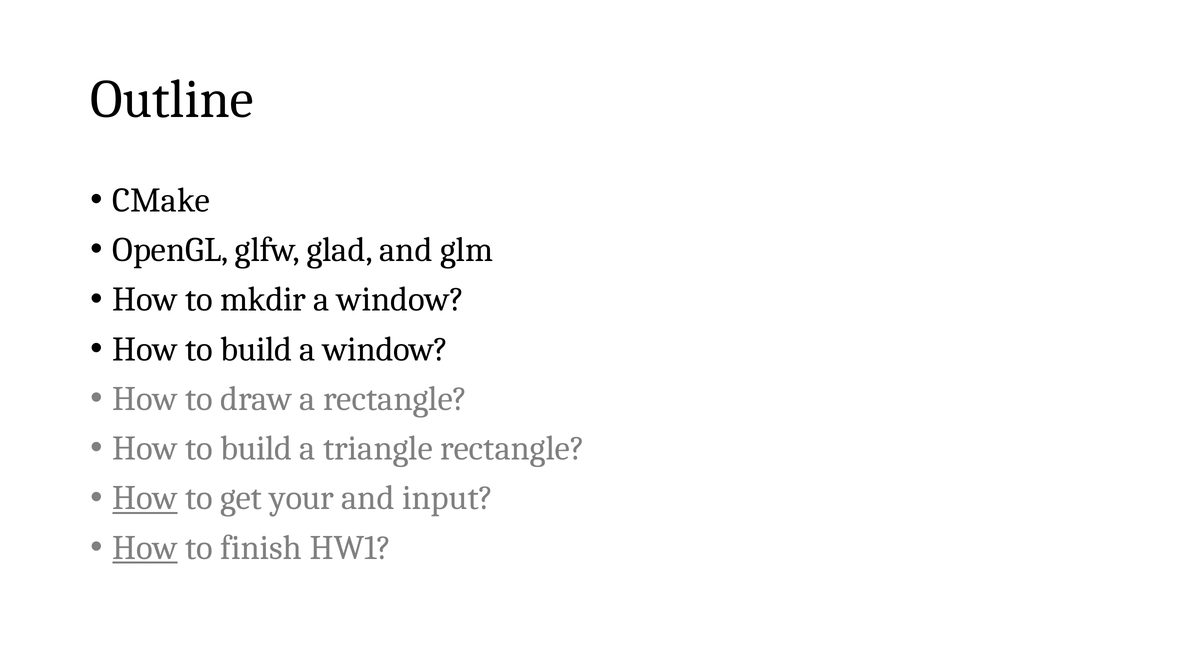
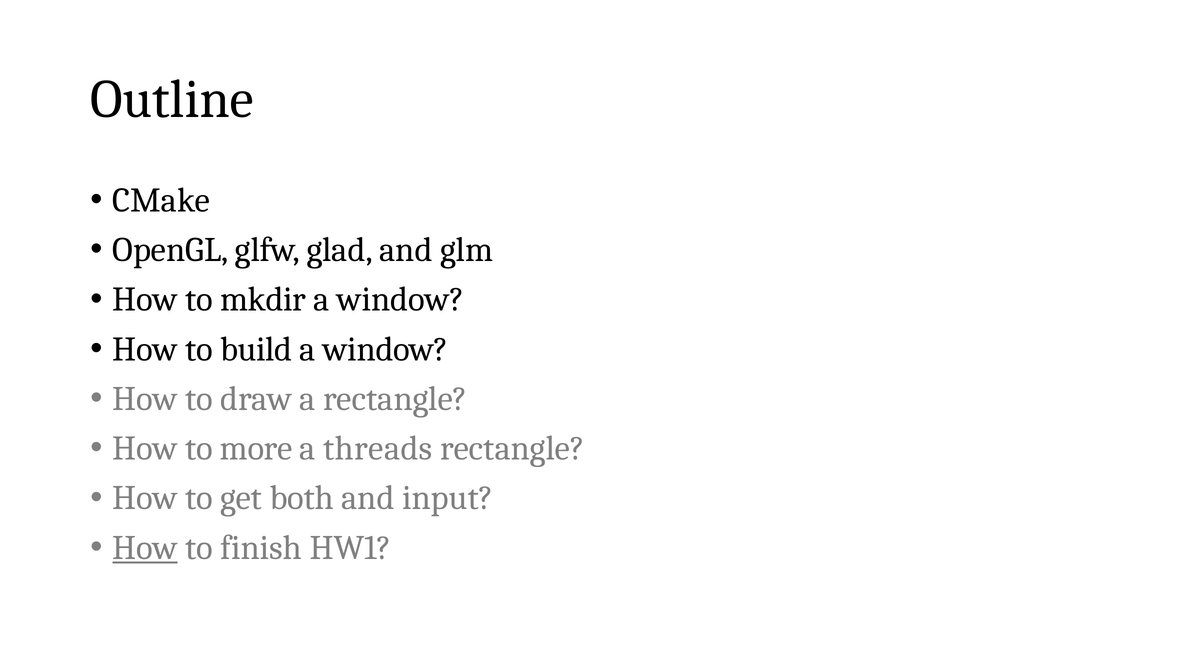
build: build -> more (256, 448)
triangle: triangle -> threads (378, 448)
How underline: present -> none (145, 498)
your: your -> both (302, 498)
